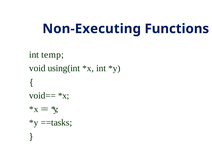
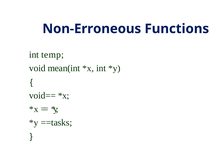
Non-Executing: Non-Executing -> Non-Erroneous (92, 29)
using(int: using(int -> mean(int (64, 68)
